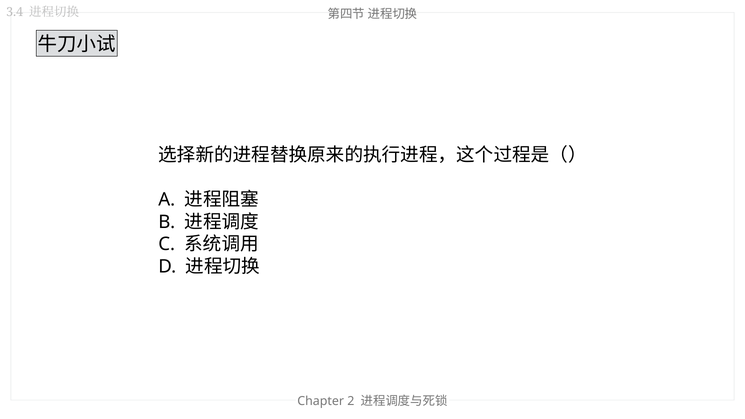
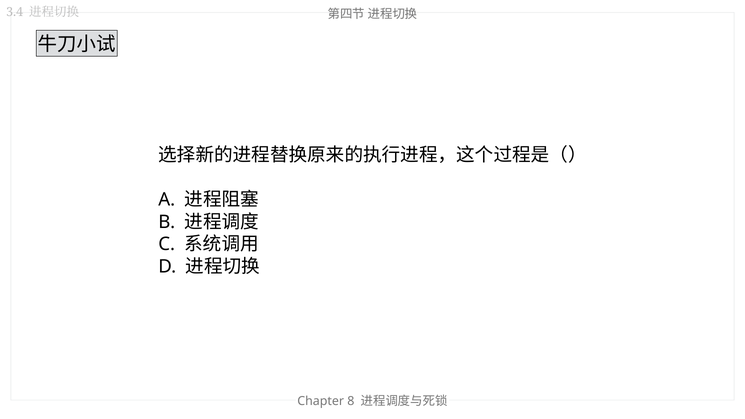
2: 2 -> 8 (351, 401)
